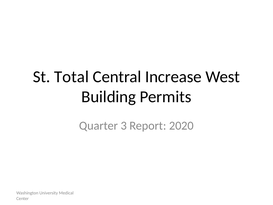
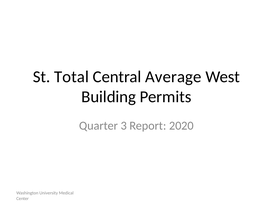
Increase: Increase -> Average (173, 77)
